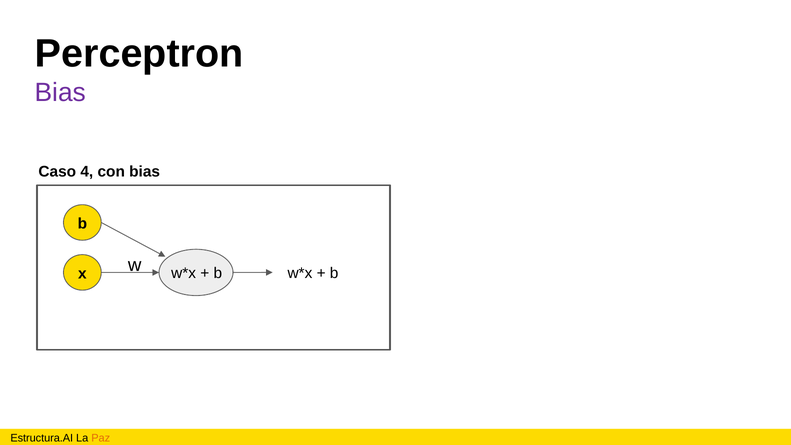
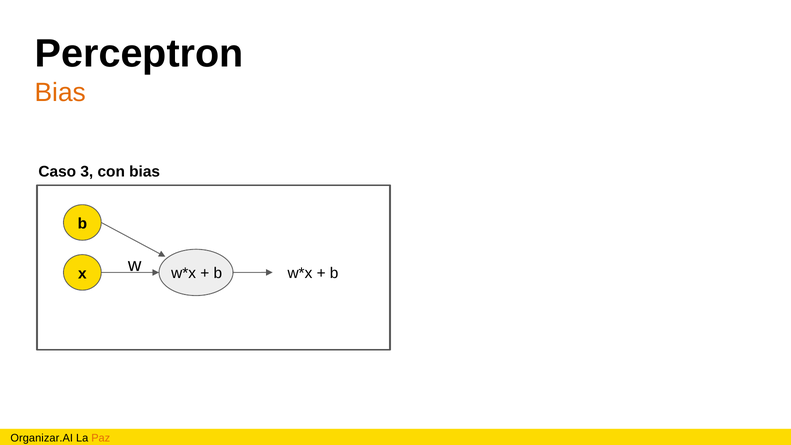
Bias colour: purple -> orange (61, 92)
4: 4 -> 3 (87, 171)
Estructura.AI: Estructura.AI -> Organizar.AI (42, 438)
